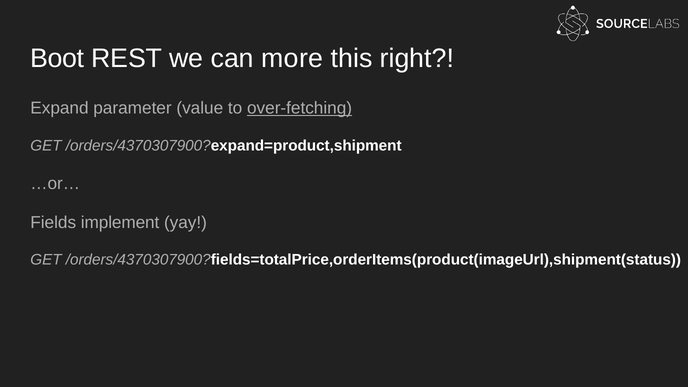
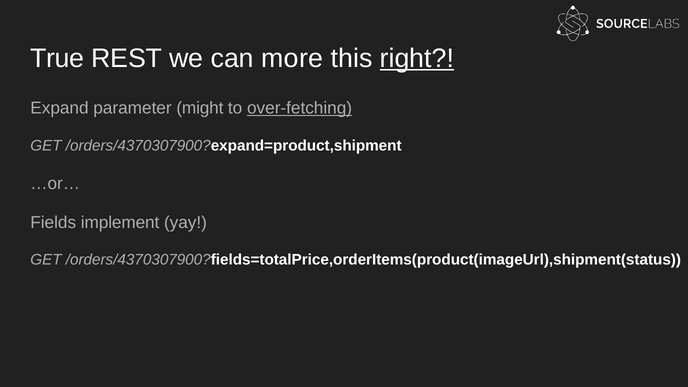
Boot: Boot -> True (57, 58)
right underline: none -> present (417, 58)
value: value -> might (200, 108)
